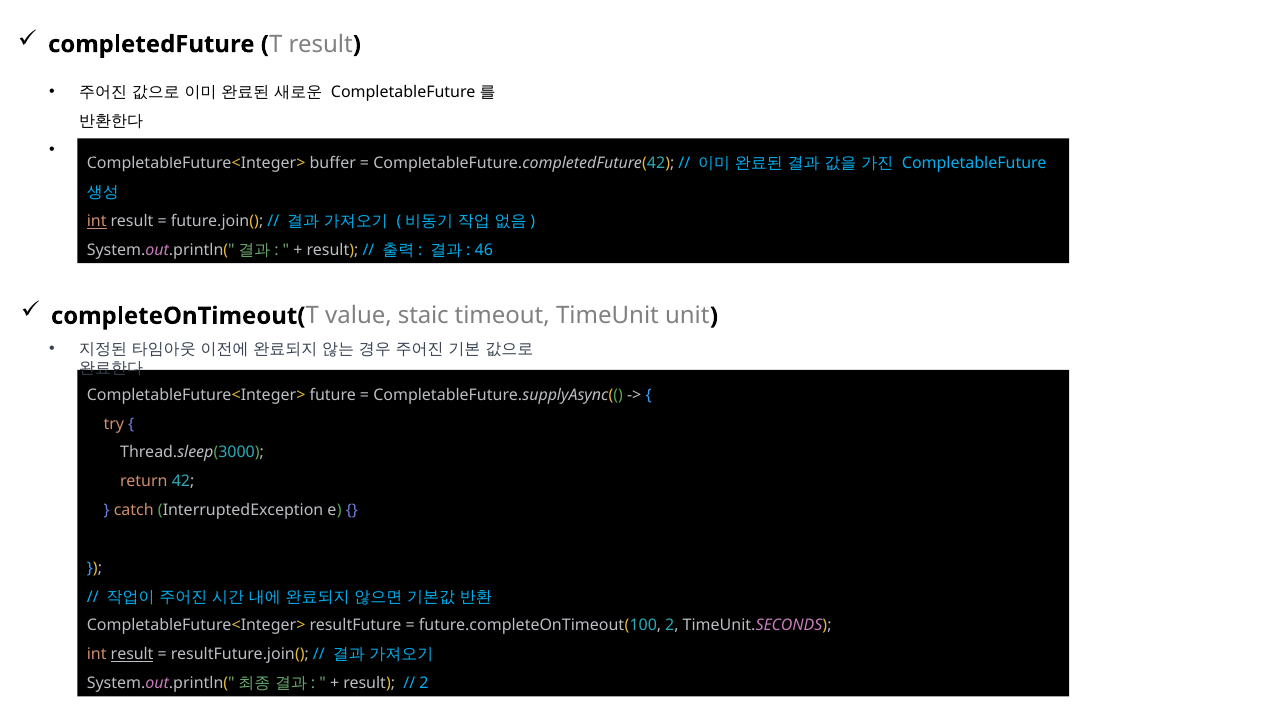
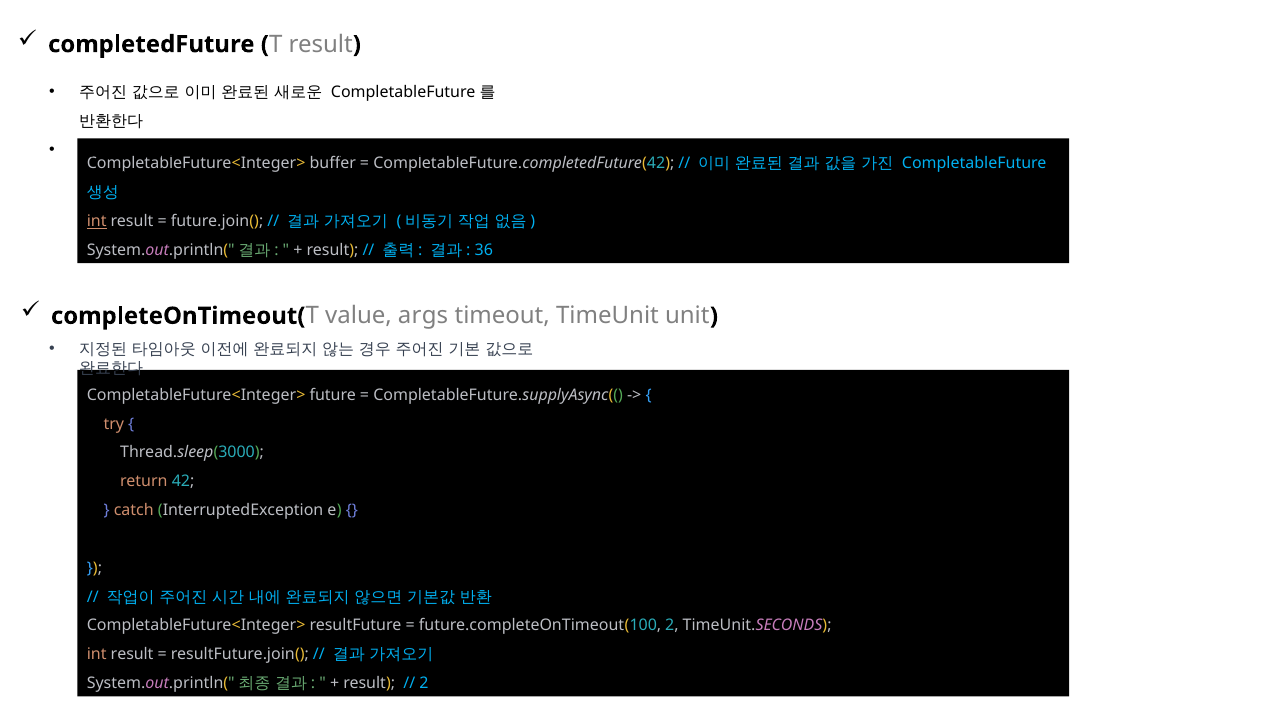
46: 46 -> 36 (484, 250)
staic: staic -> args (423, 316)
result underline: present -> none (132, 654)
